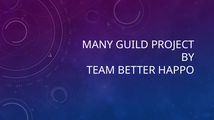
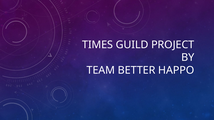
MANY: MANY -> TIMES (98, 45)
